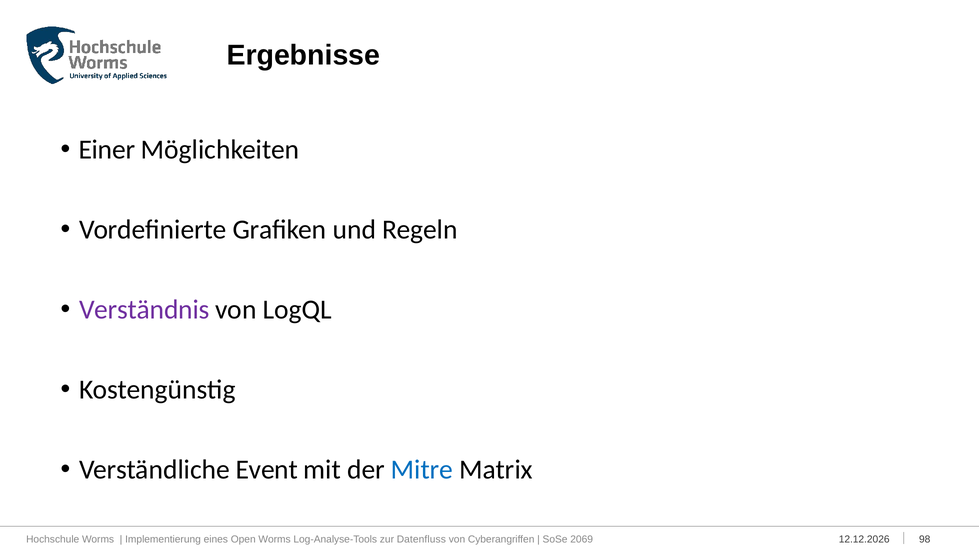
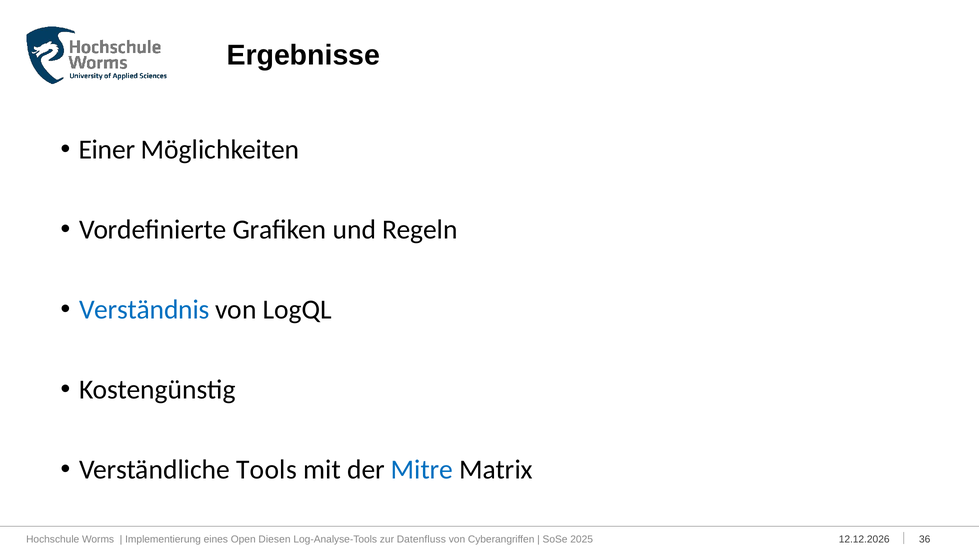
Verständnis colour: purple -> blue (144, 309)
Event: Event -> Tools (266, 469)
Open Worms: Worms -> Diesen (275, 539)
2069: 2069 -> 2025 (582, 539)
98: 98 -> 36 (925, 539)
